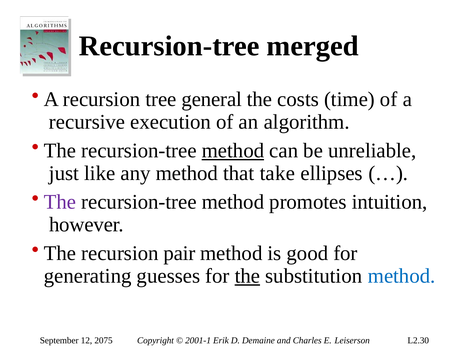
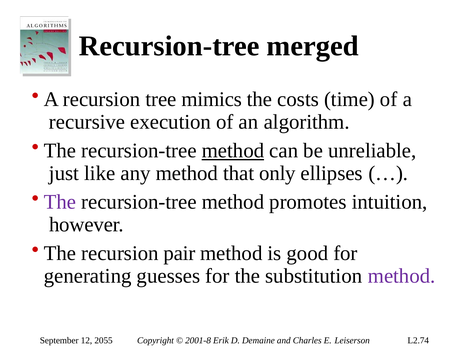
general: general -> mimics (212, 99)
take: take -> only (278, 173)
the underline: present -> none (247, 276)
method colour: blue -> purple (402, 276)
2075: 2075 -> 2055 (104, 340)
2001-1: 2001-1 -> 2001-8 (198, 340)
L2.30: L2.30 -> L2.74 (418, 340)
